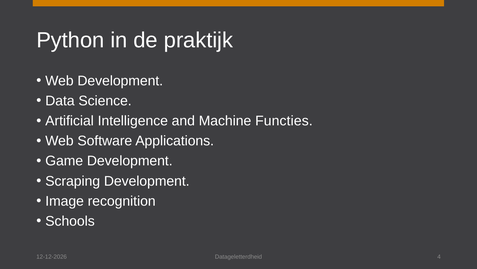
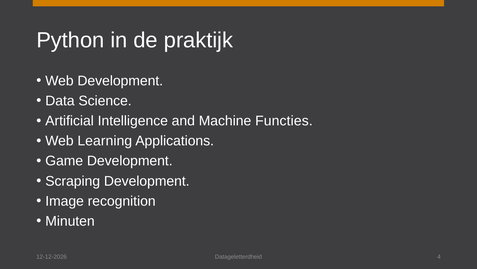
Software: Software -> Learning (105, 141)
Schools: Schools -> Minuten (70, 221)
